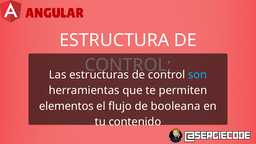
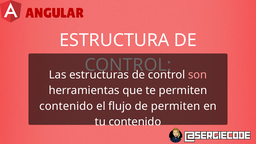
son colour: light blue -> pink (198, 75)
elementos: elementos -> contenido (66, 106)
de booleana: booleana -> permiten (176, 106)
